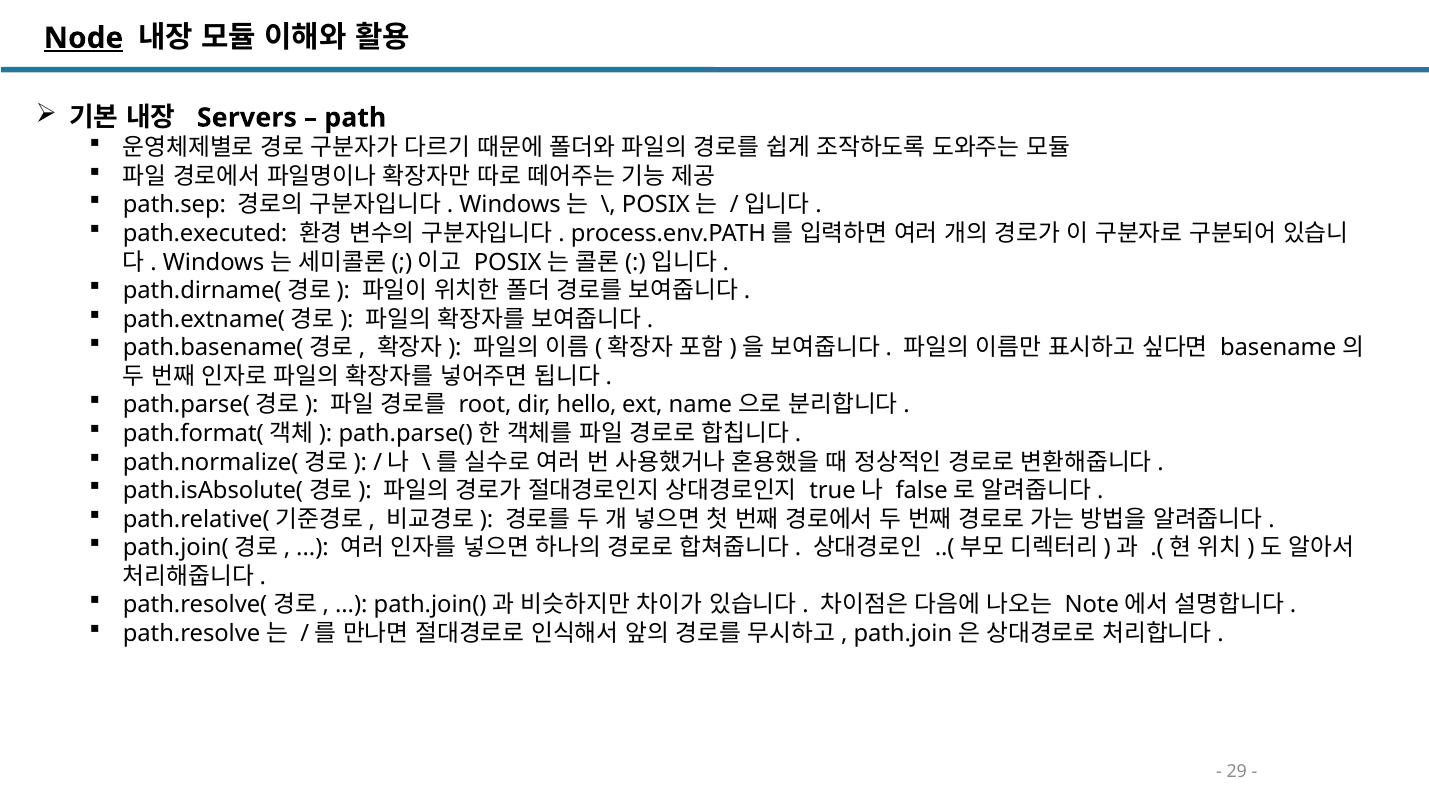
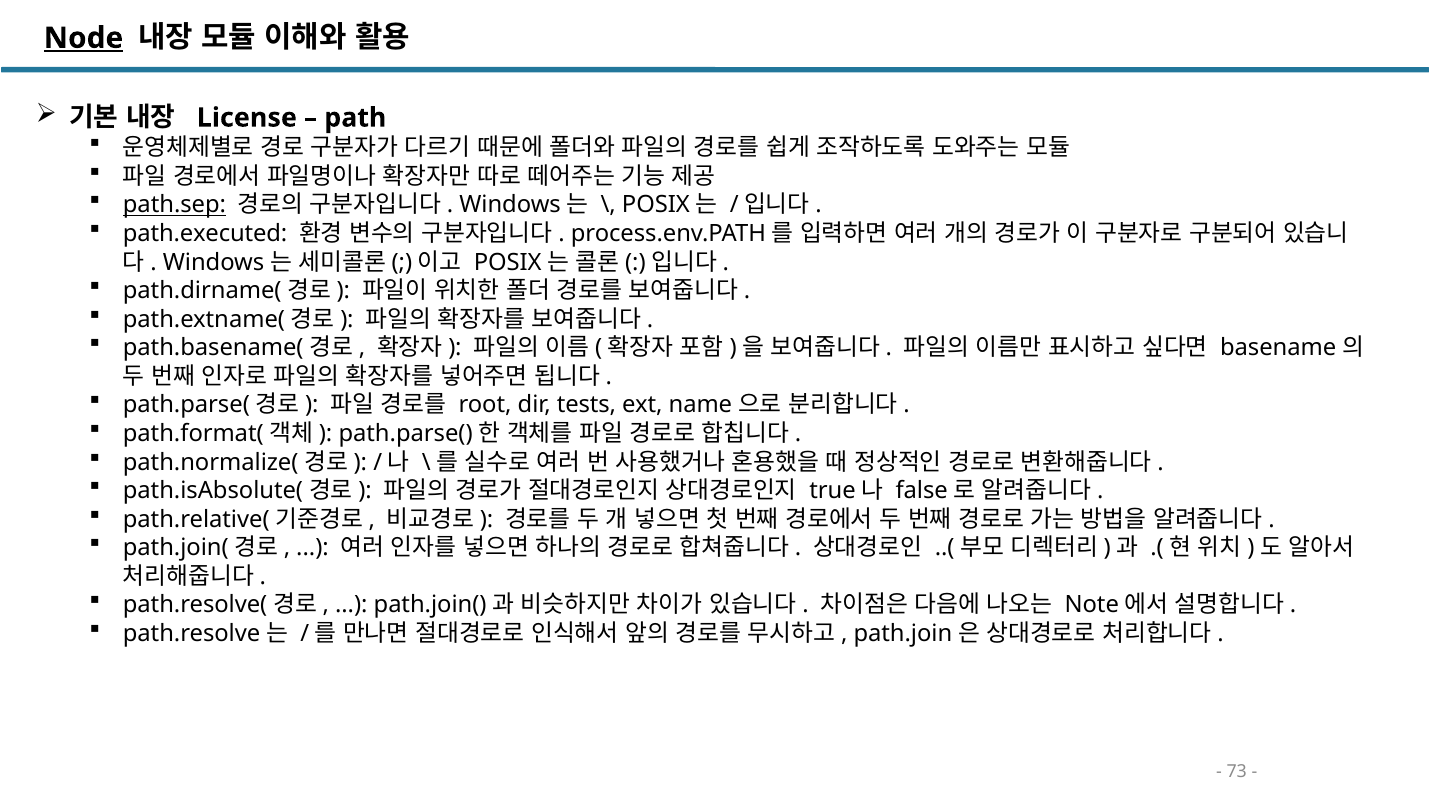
Servers: Servers -> License (247, 118)
path.sep underline: none -> present (174, 205)
hello: hello -> tests (587, 405)
29: 29 -> 73 (1237, 771)
